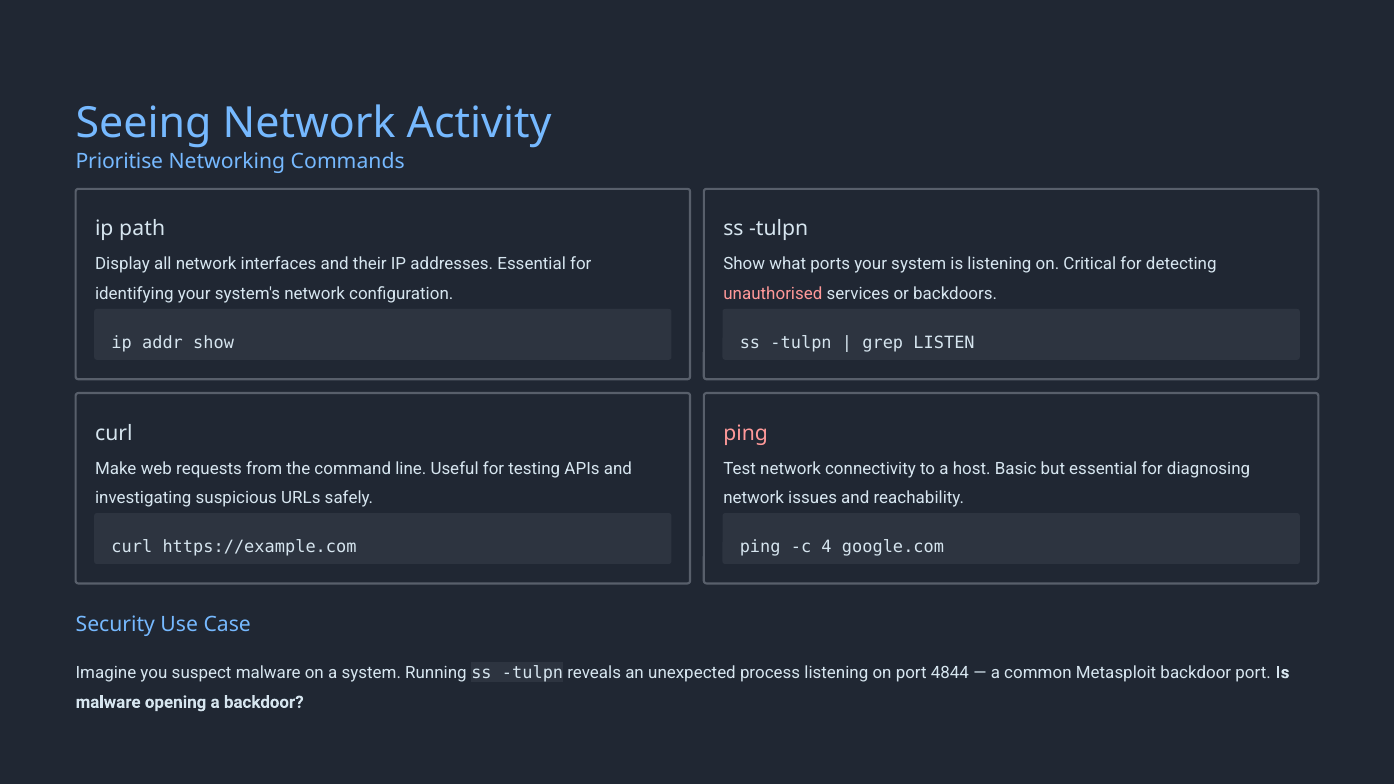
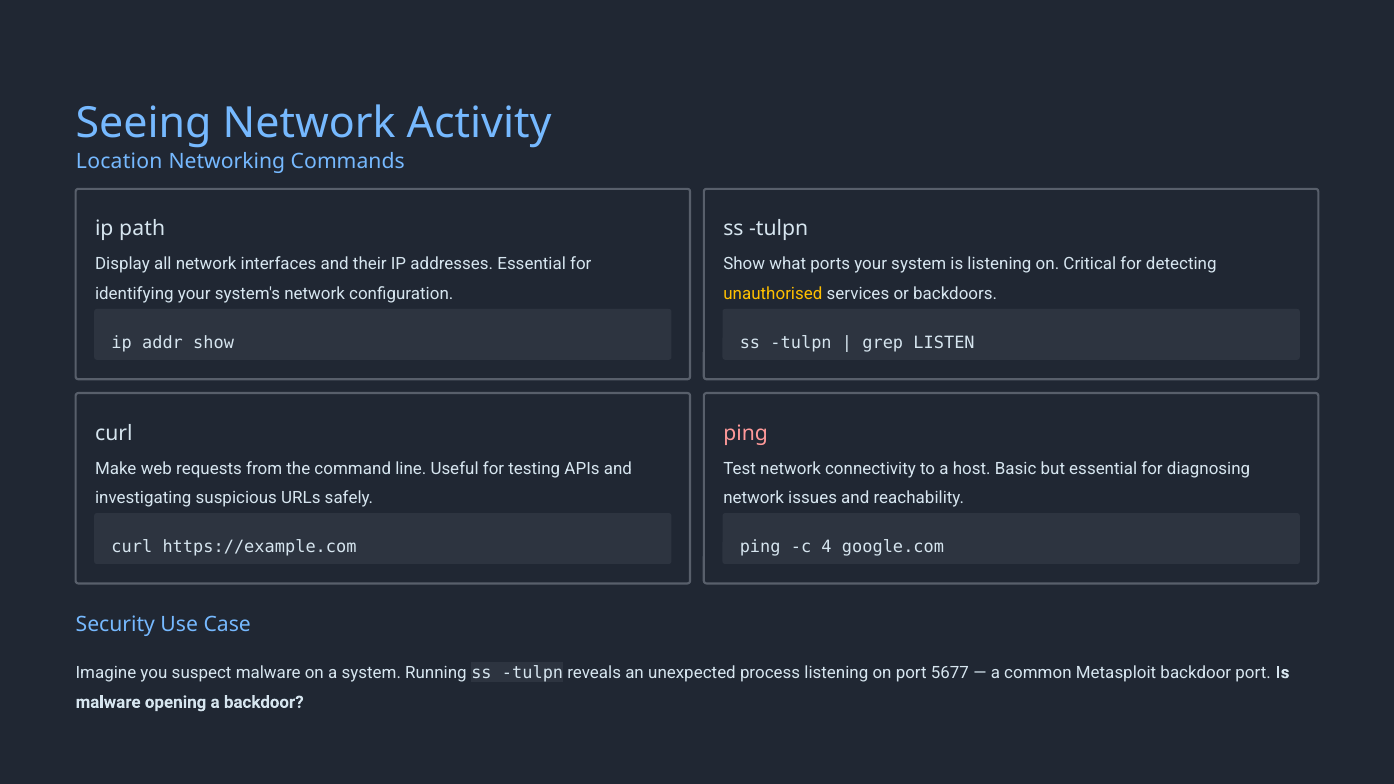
Prioritise: Prioritise -> Location (119, 162)
unauthorised colour: pink -> yellow (773, 294)
4844: 4844 -> 5677 (950, 673)
